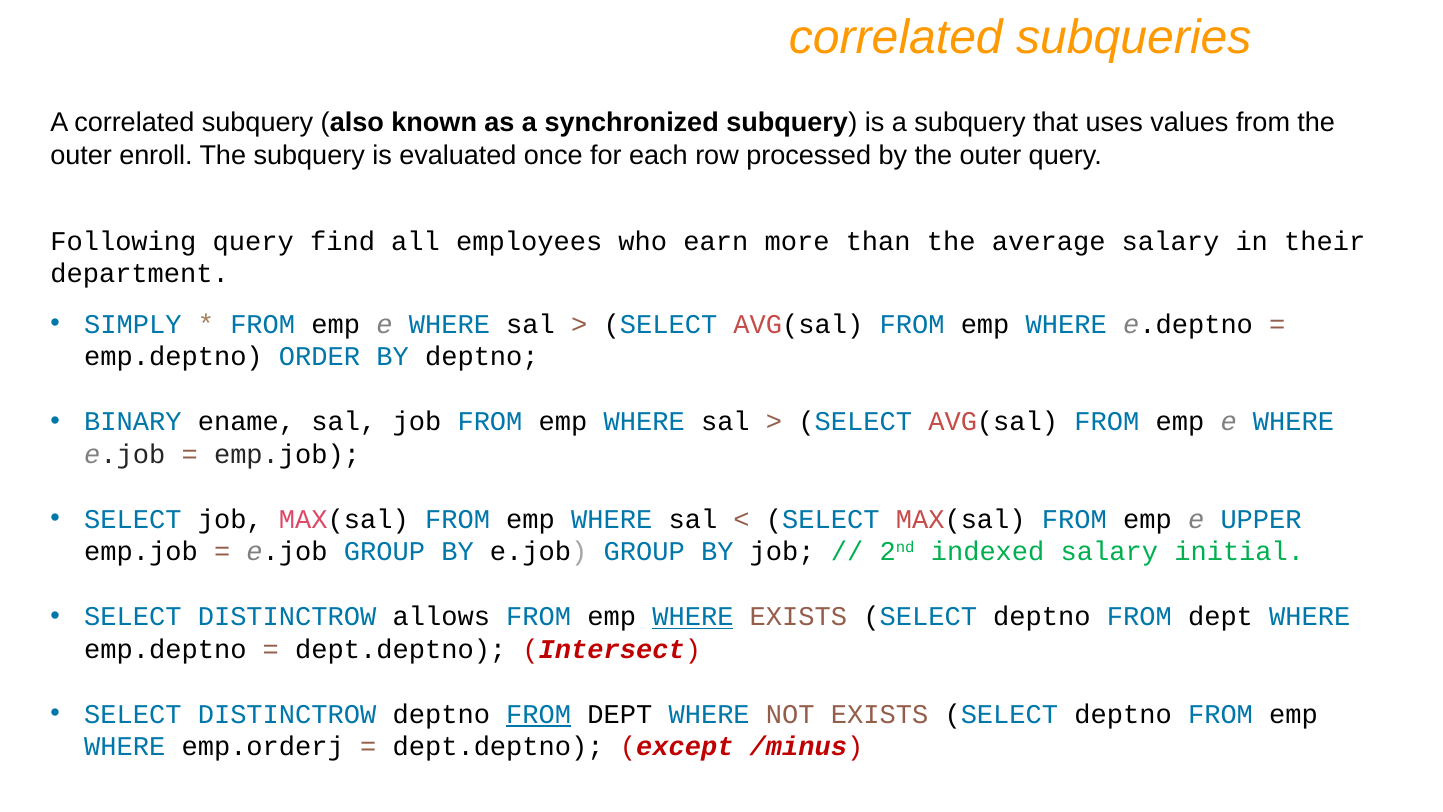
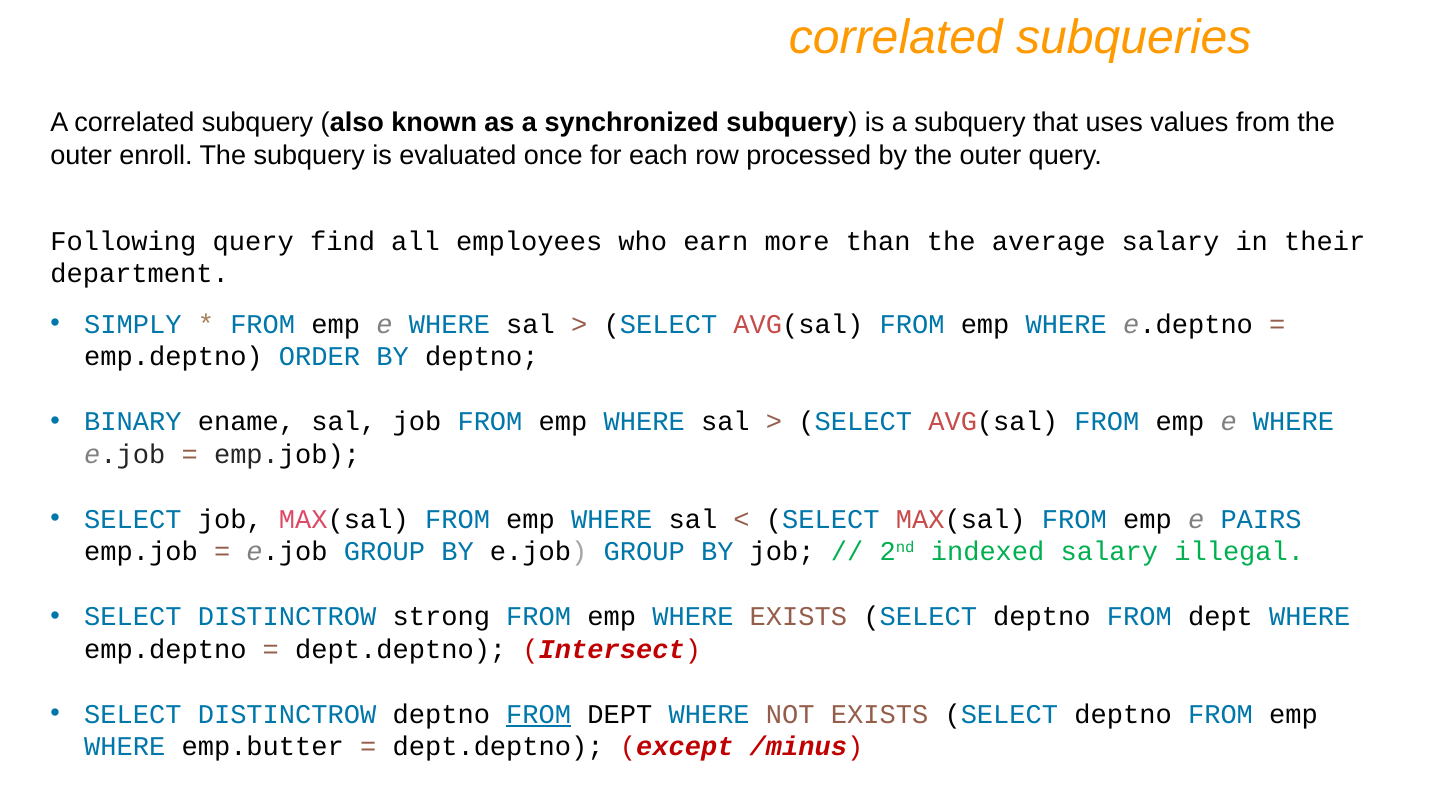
UPPER: UPPER -> PAIRS (1261, 519)
initial: initial -> illegal (1239, 552)
allows: allows -> strong (441, 617)
WHERE underline: present -> none (693, 617)
emp.orderj: emp.orderj -> emp.butter (263, 746)
